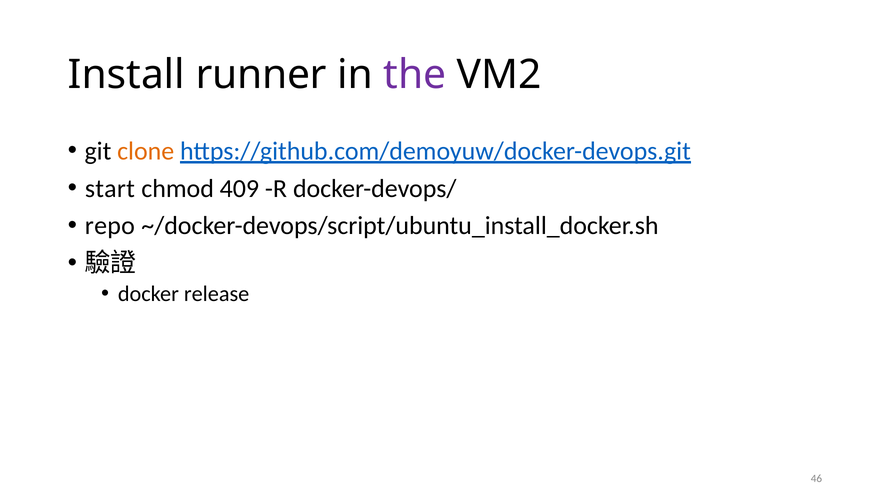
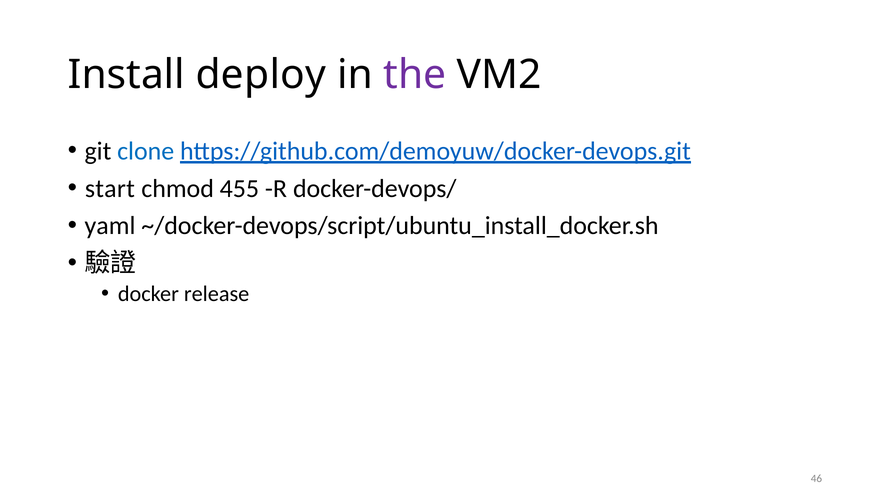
runner: runner -> deploy (261, 75)
clone colour: orange -> blue (146, 151)
409: 409 -> 455 (239, 188)
repo: repo -> yaml (110, 226)
